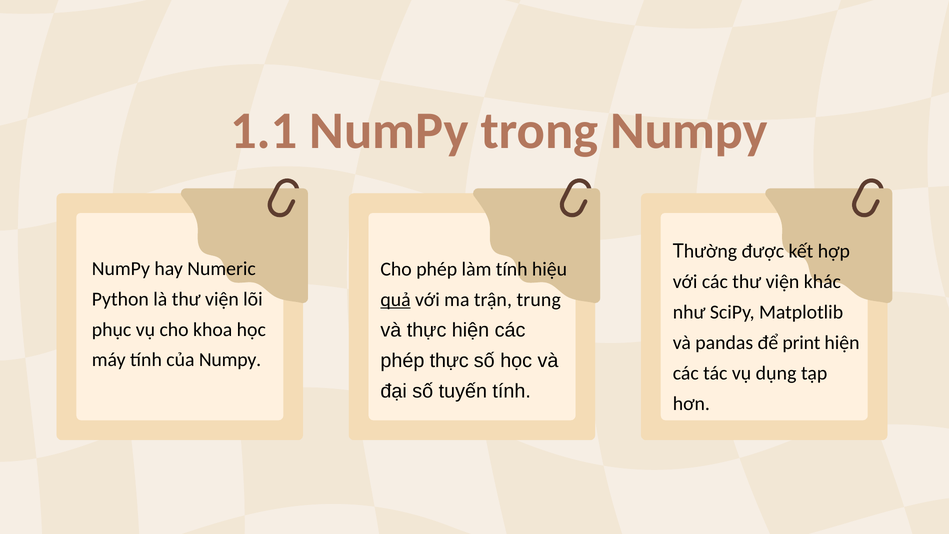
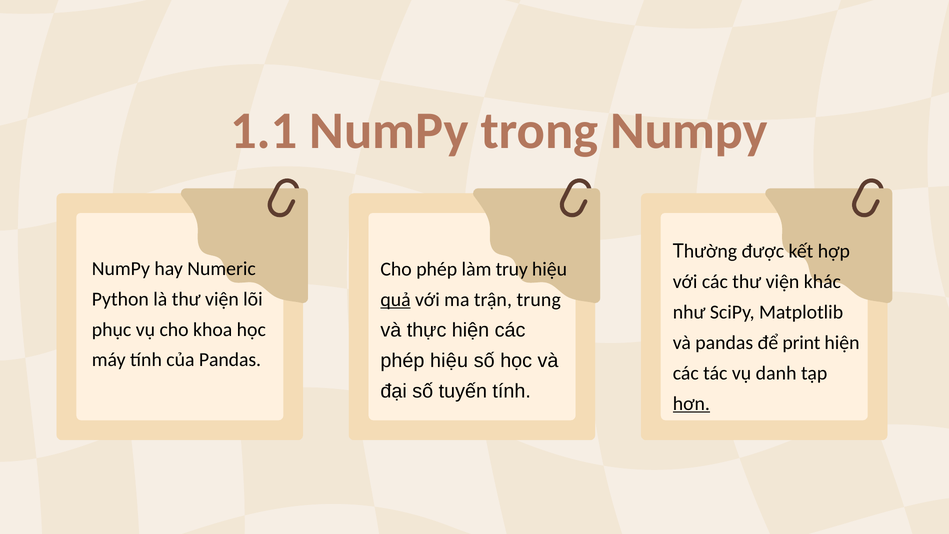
làm tính: tính -> truy (512, 269)
phép thực: thực -> hiệu (449, 360)
của Numpy: Numpy -> Pandas (230, 360)
dụng: dụng -> danh (776, 373)
hơn underline: none -> present (691, 404)
